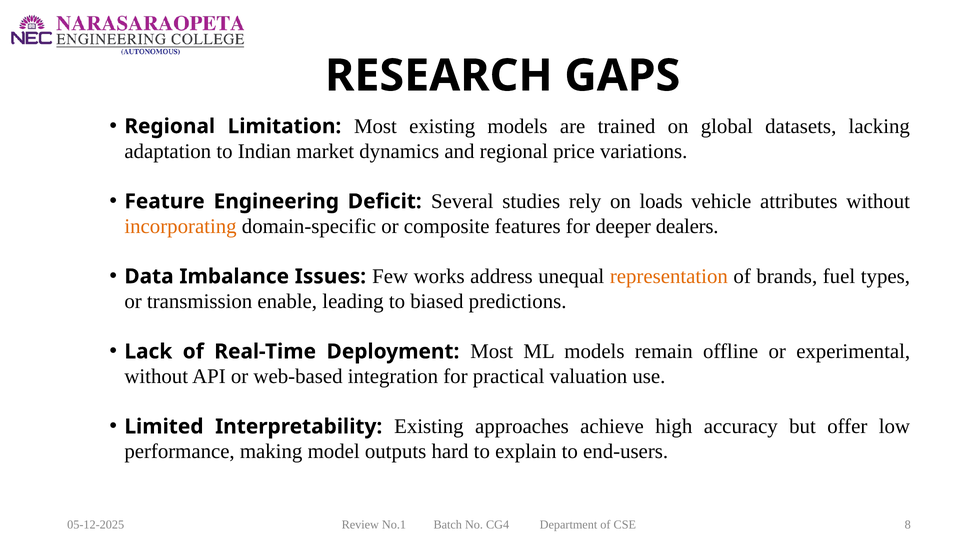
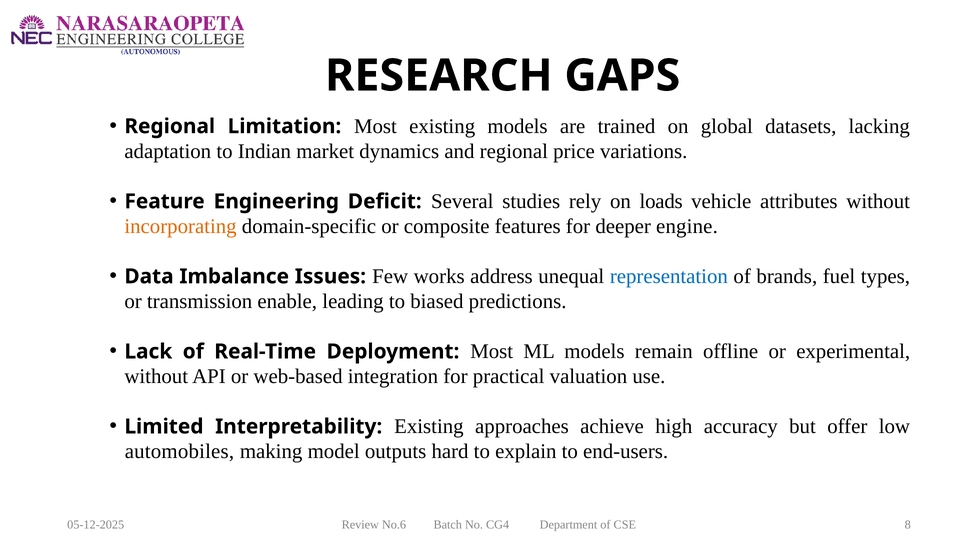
dealers: dealers -> engine (687, 226)
representation colour: orange -> blue (669, 277)
performance: performance -> automobiles (179, 452)
No.1: No.1 -> No.6 (394, 525)
